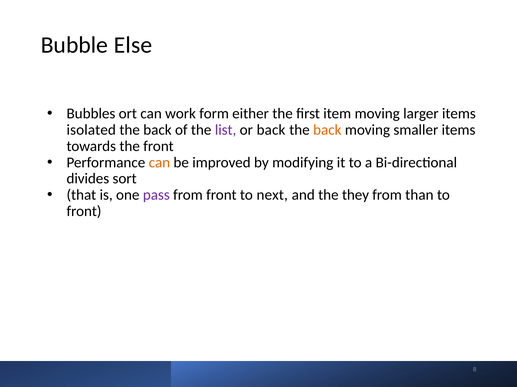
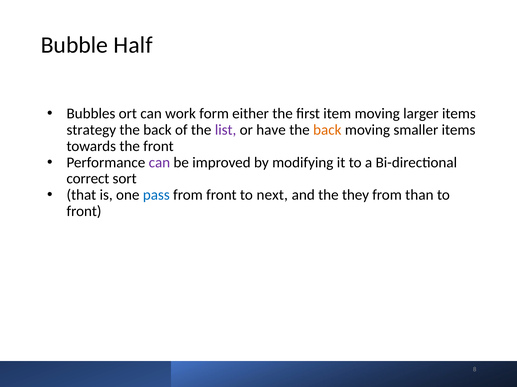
Else: Else -> Half (133, 45)
isolated: isolated -> strategy (91, 130)
or back: back -> have (271, 130)
can colour: orange -> purple (159, 163)
divides: divides -> correct (88, 179)
pass colour: purple -> blue (156, 195)
